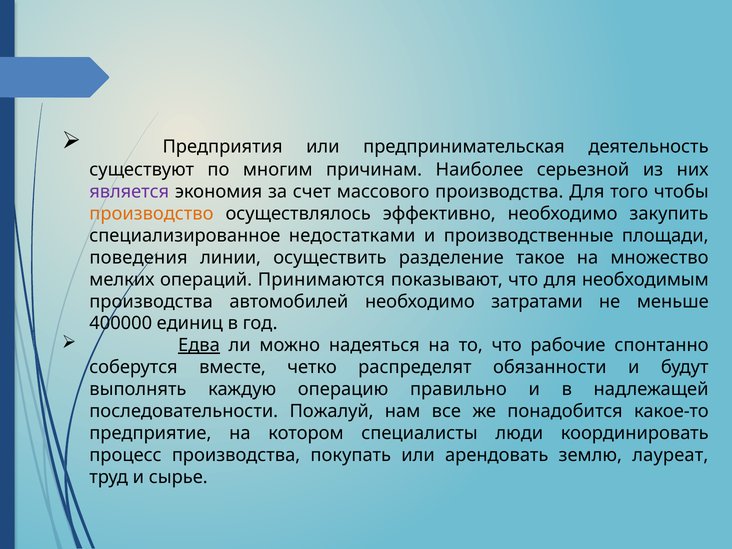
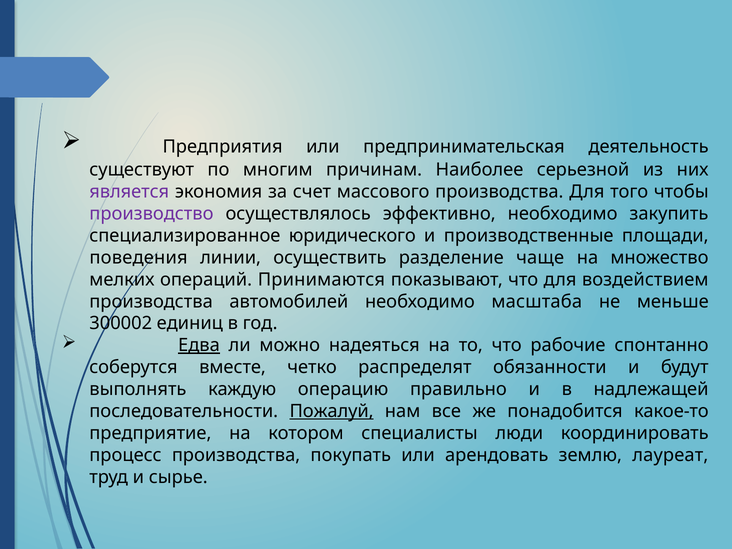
производство colour: orange -> purple (151, 214)
недостатками: недостатками -> юридического (352, 236)
такое: такое -> чаще (540, 258)
необходимым: необходимым -> воздействием (645, 280)
затратами: затратами -> масштаба (537, 301)
400000: 400000 -> 300002 (121, 323)
Пожалуй underline: none -> present (332, 411)
